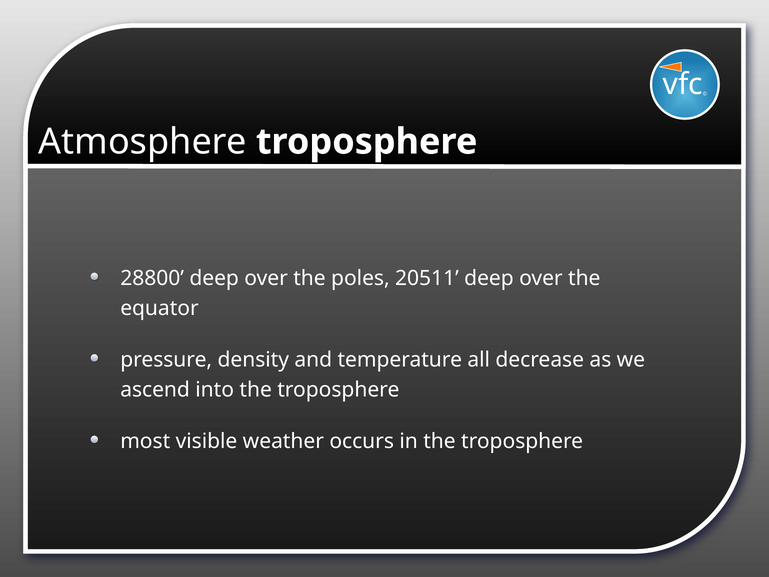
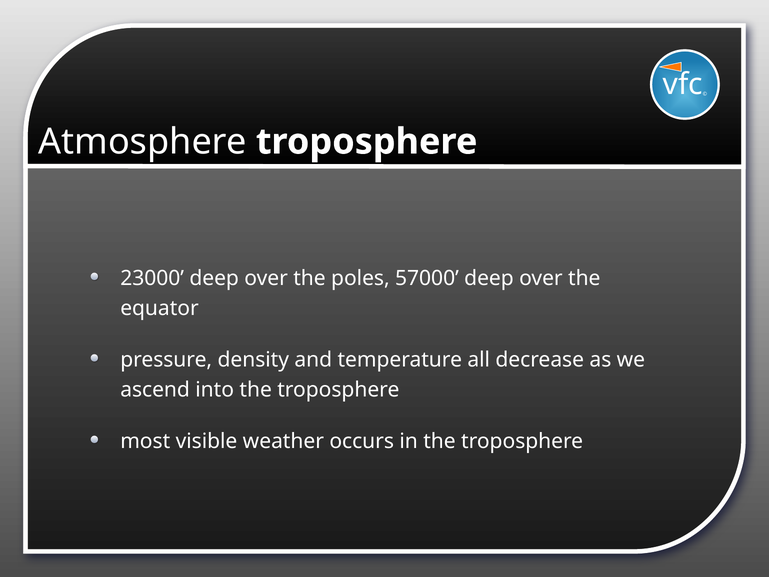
28800: 28800 -> 23000 (152, 278)
20511: 20511 -> 57000 (427, 278)
